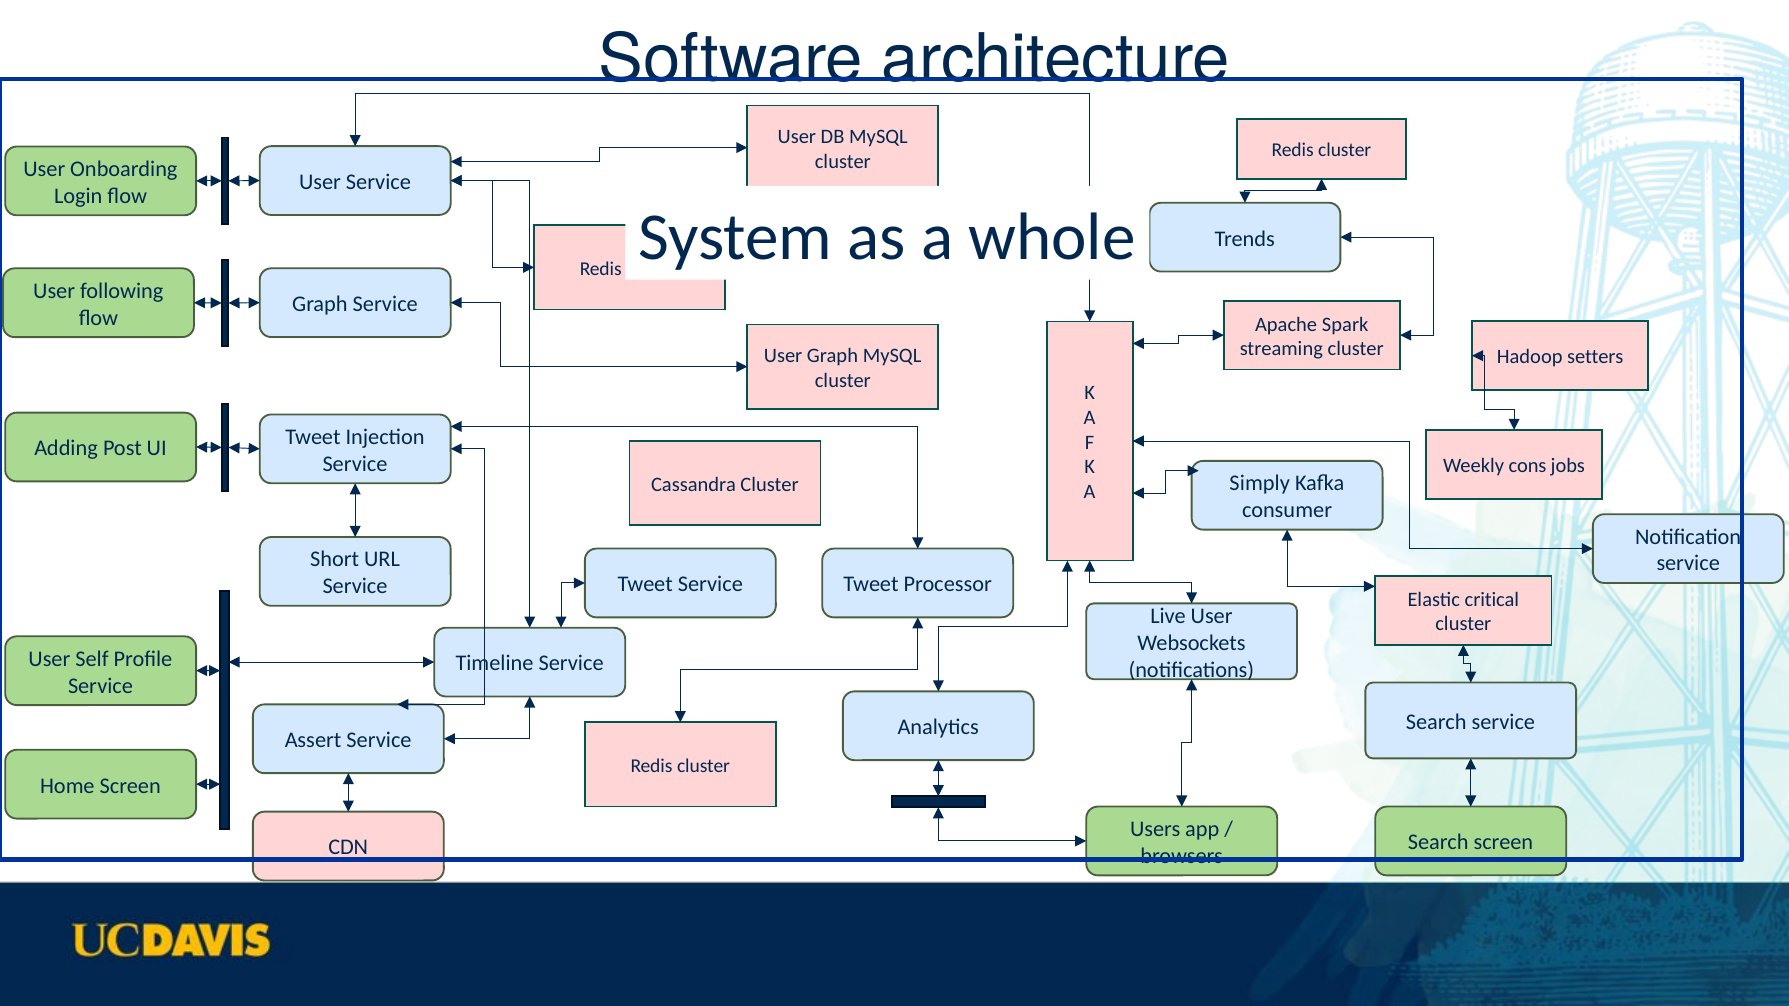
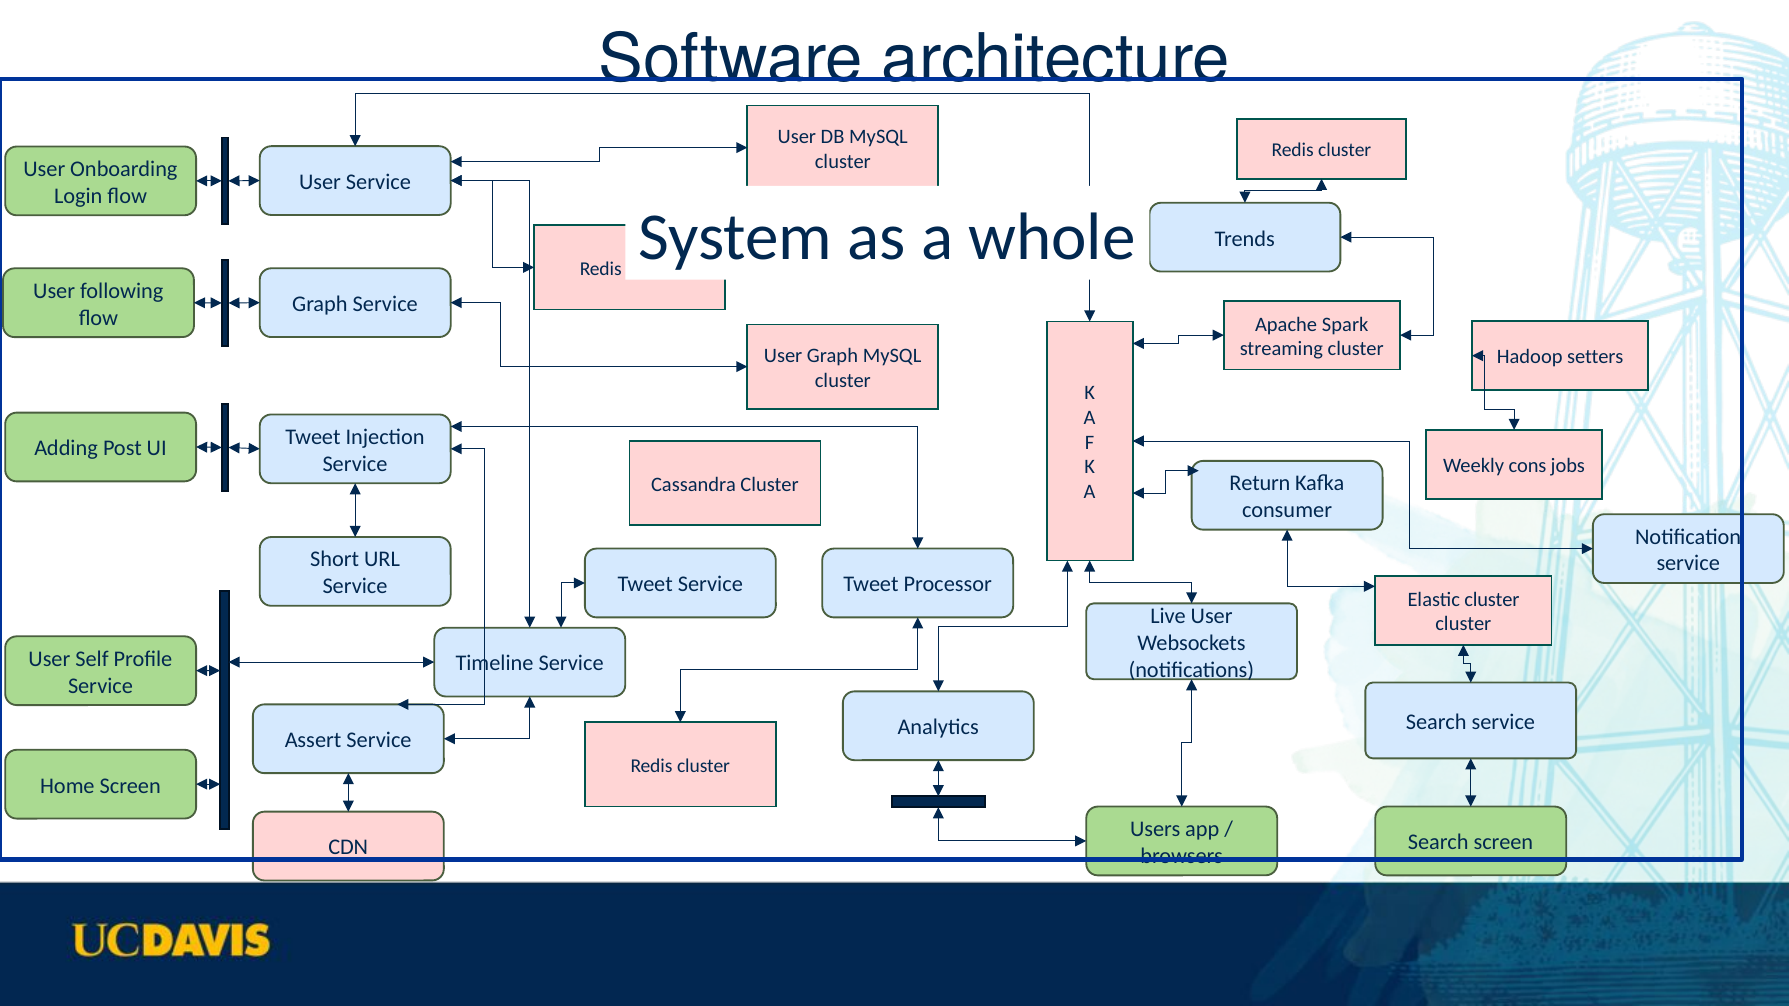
Simply: Simply -> Return (1260, 484)
Elastic critical: critical -> cluster (1492, 600)
